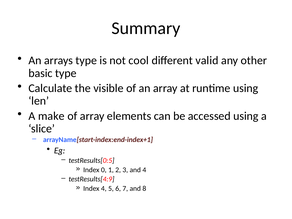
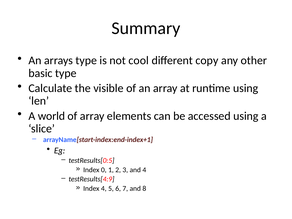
valid: valid -> copy (207, 60)
make: make -> world (51, 116)
